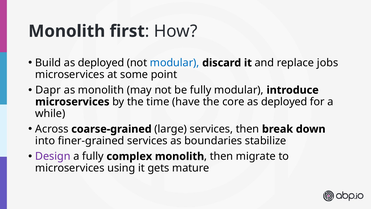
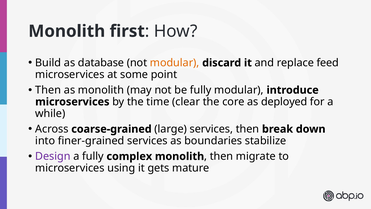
Build as deployed: deployed -> database (101, 63)
modular colour: blue -> orange (175, 63)
jobs: jobs -> feed (328, 63)
Dapr: Dapr -> Then (48, 90)
have: have -> clear (186, 102)
